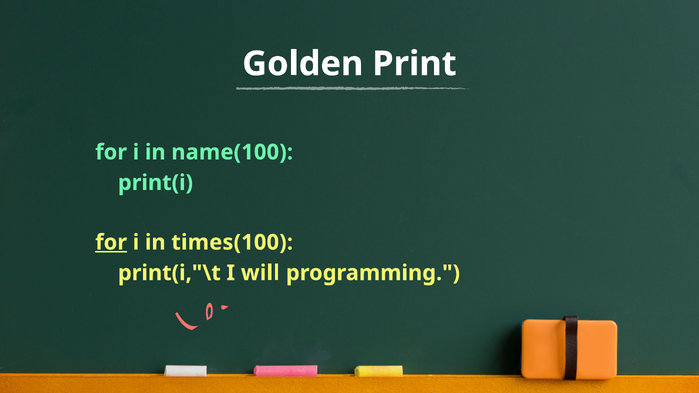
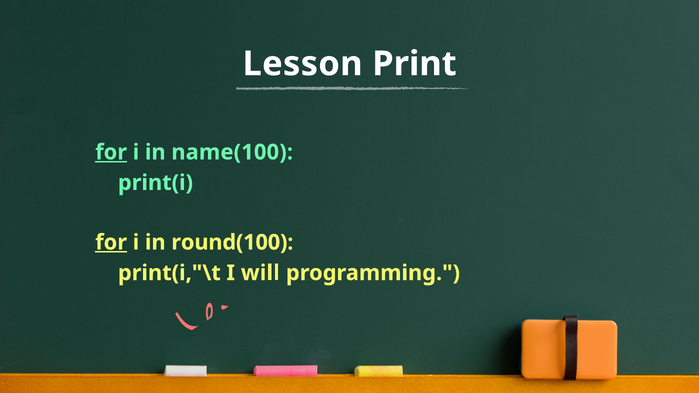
Golden: Golden -> Lesson (303, 64)
for underline: none -> present (111, 152)
times(100: times(100 -> round(100 (232, 243)
